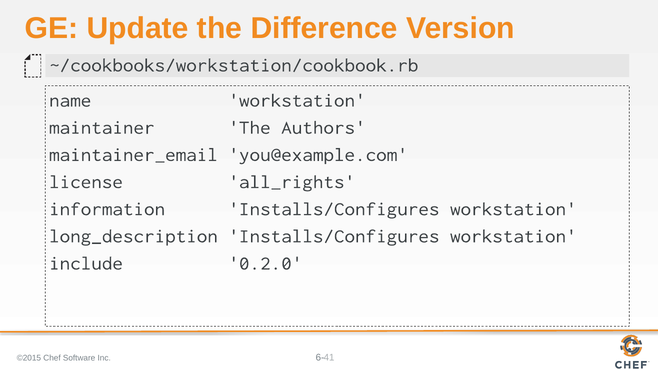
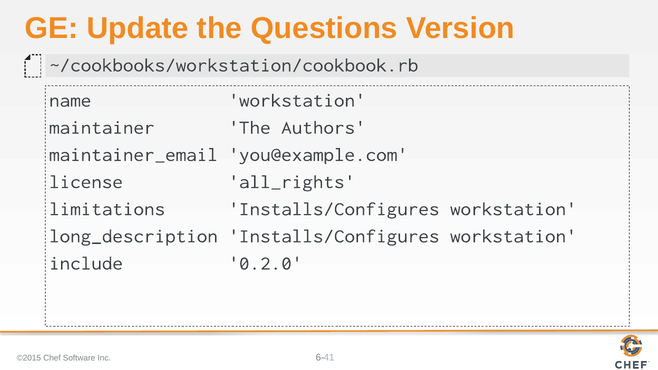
Difference: Difference -> Questions (324, 28)
information: information -> limitations (107, 209)
